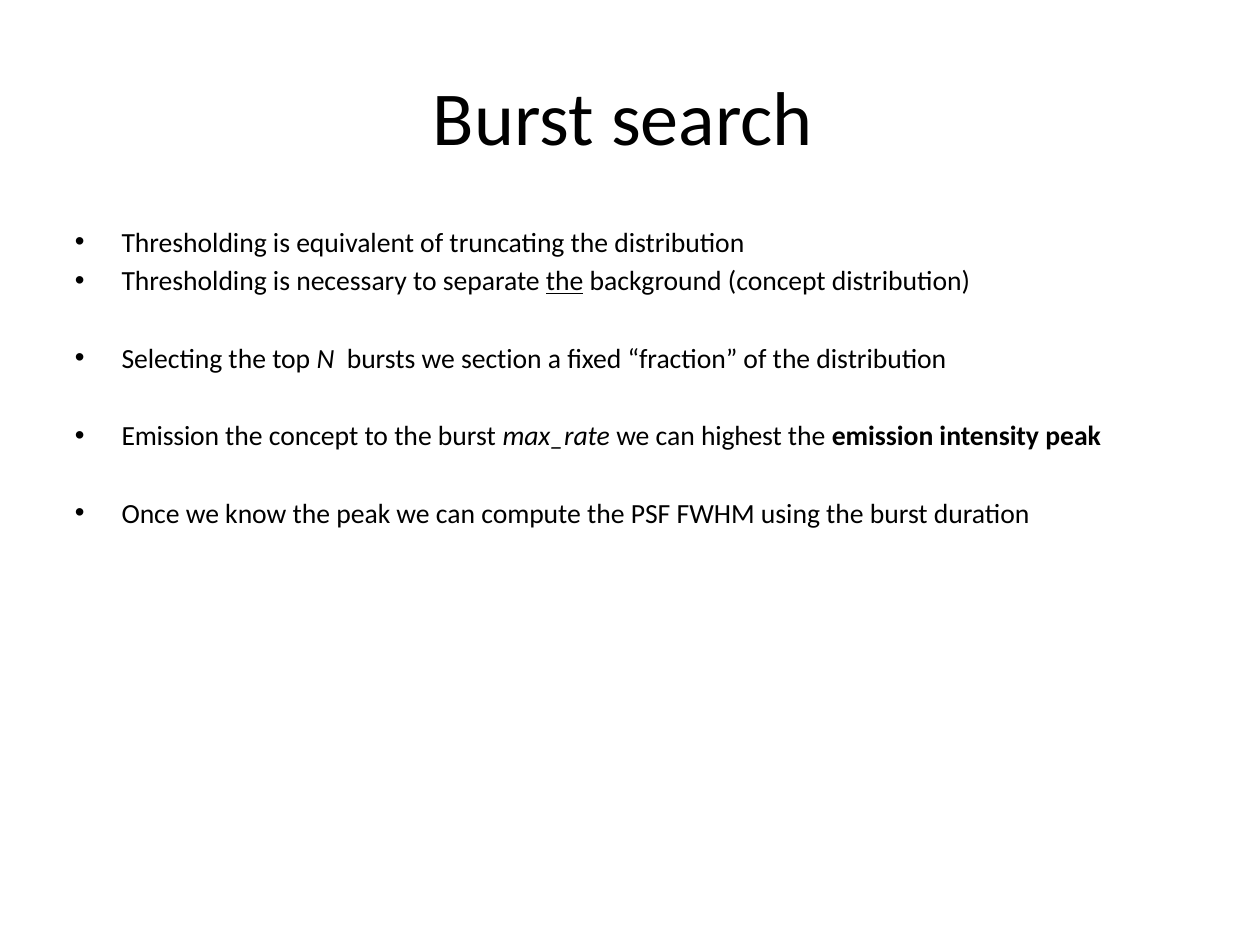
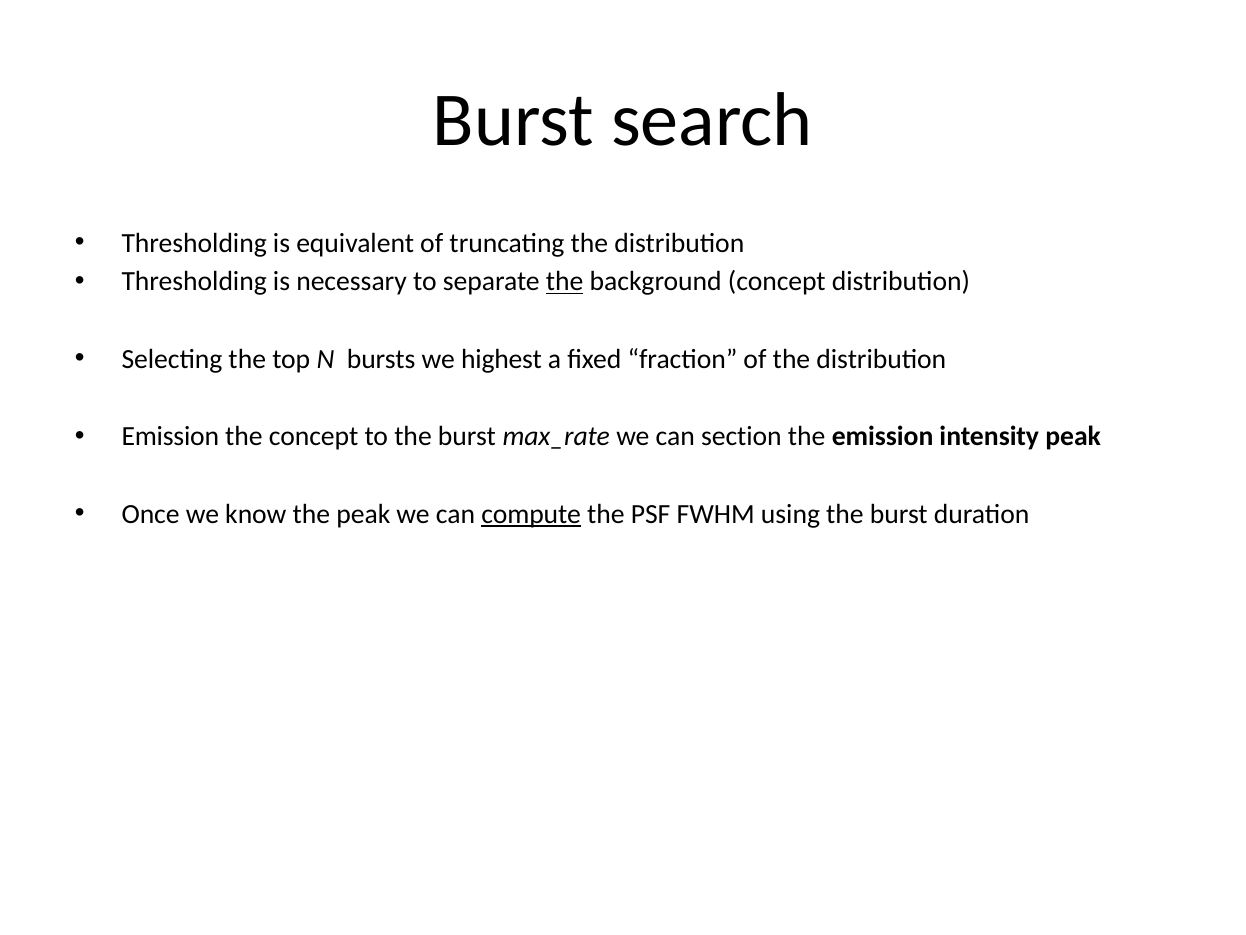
section: section -> highest (502, 359)
highest: highest -> section (741, 436)
compute underline: none -> present (531, 514)
